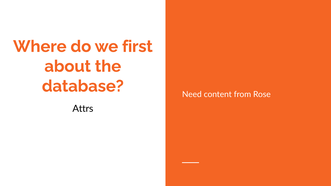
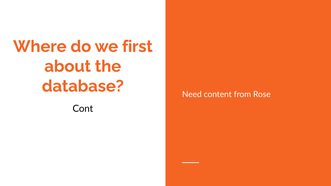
Attrs: Attrs -> Cont (83, 109)
